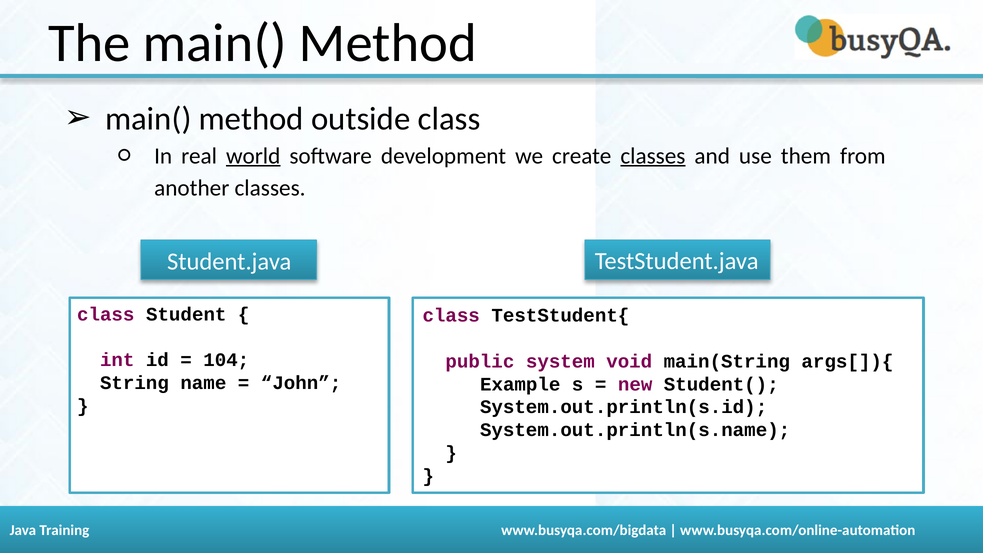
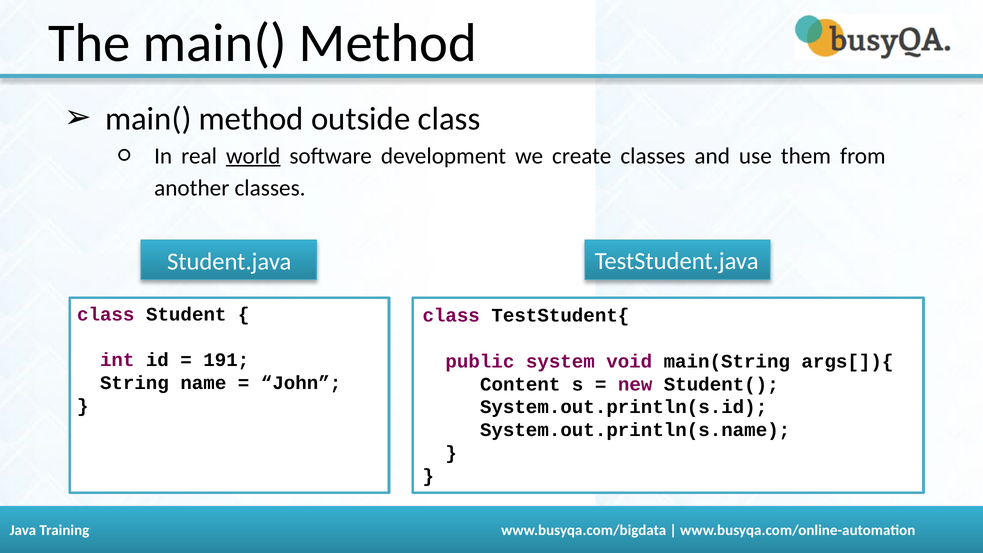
classes underline: present -> none (653, 156)
104: 104 -> 191 (226, 360)
Example: Example -> Content (520, 384)
